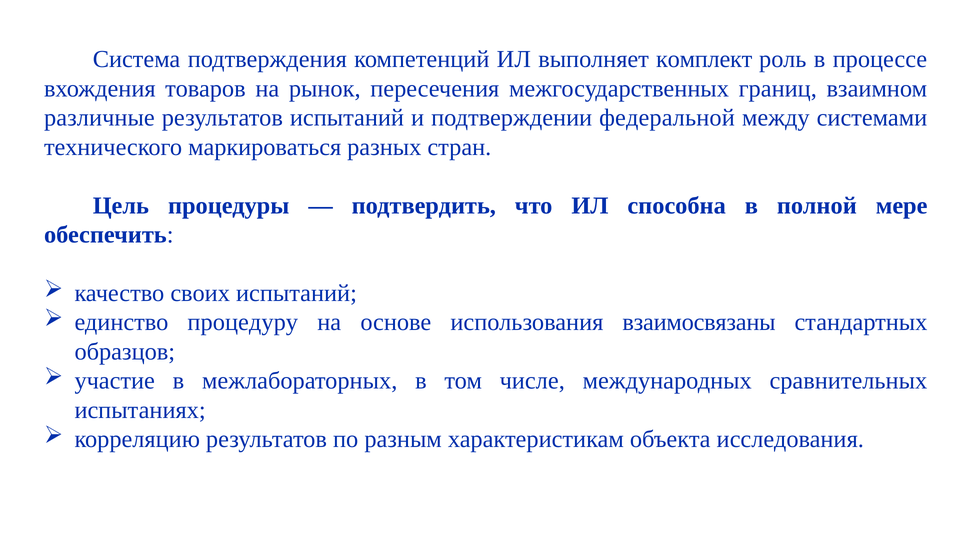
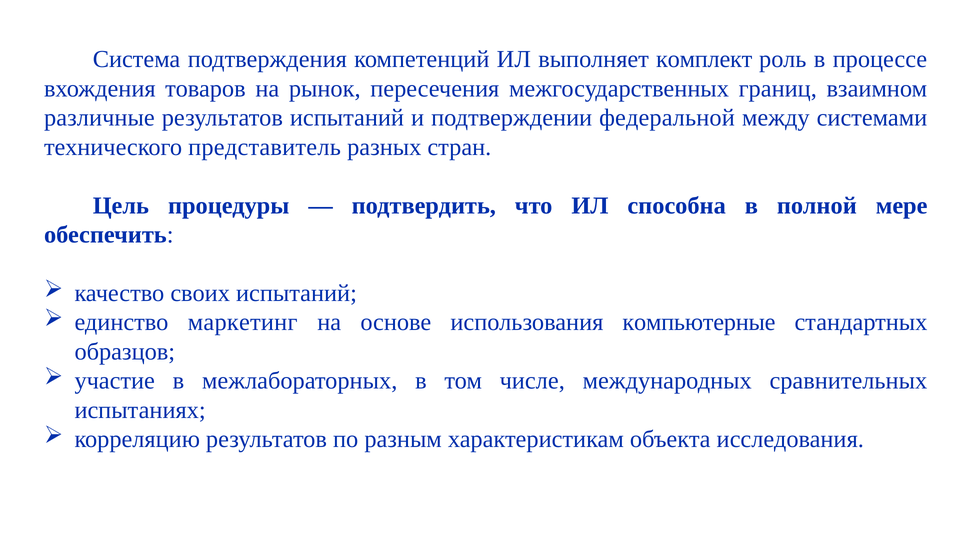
маркироваться: маркироваться -> представитель (265, 147)
процедуру: процедуру -> маркетинг (243, 323)
взаимосвязаны: взаимосвязаны -> компьютерные (699, 323)
